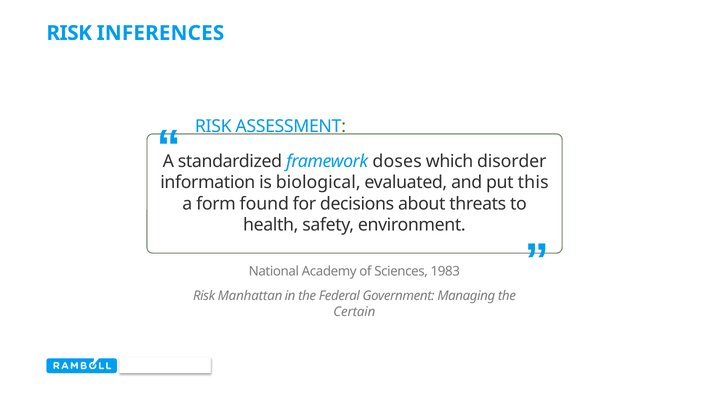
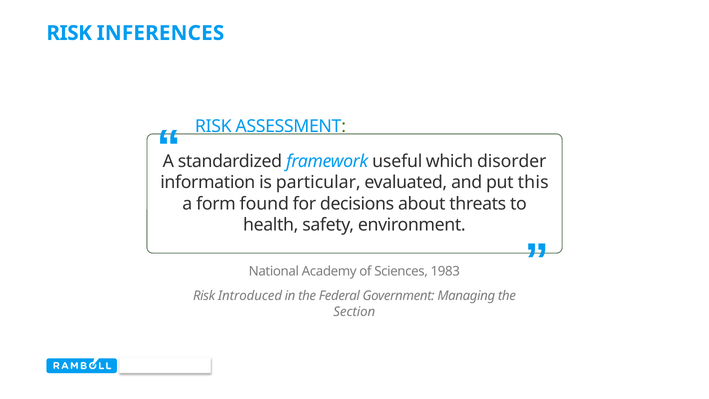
doses: doses -> useful (397, 161)
biological: biological -> particular (318, 182)
Manhattan: Manhattan -> Introduced (250, 296)
Certain: Certain -> Section (354, 312)
